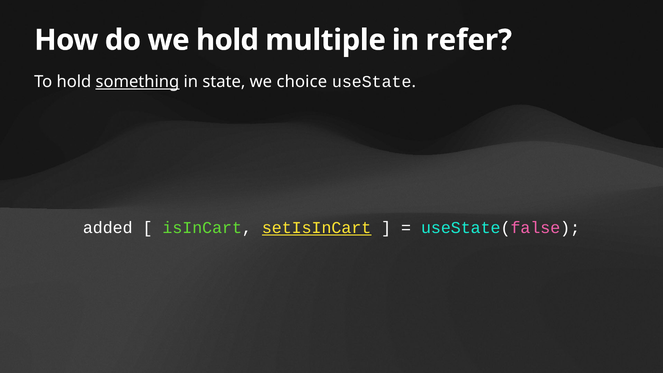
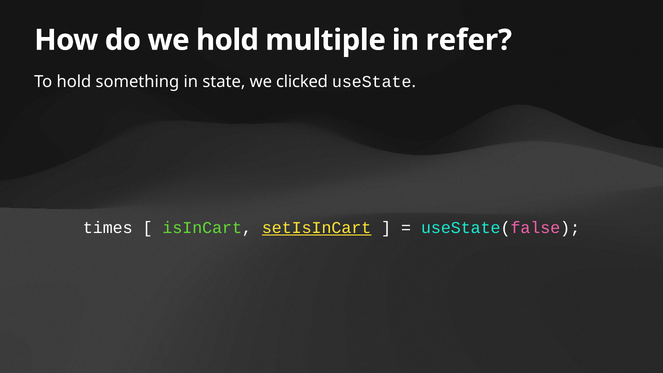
something underline: present -> none (137, 82)
choice: choice -> clicked (302, 82)
added: added -> times (108, 228)
